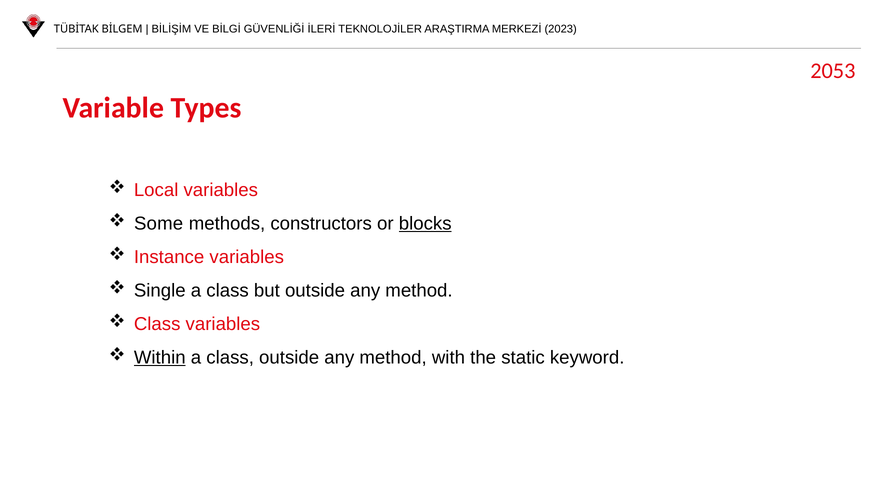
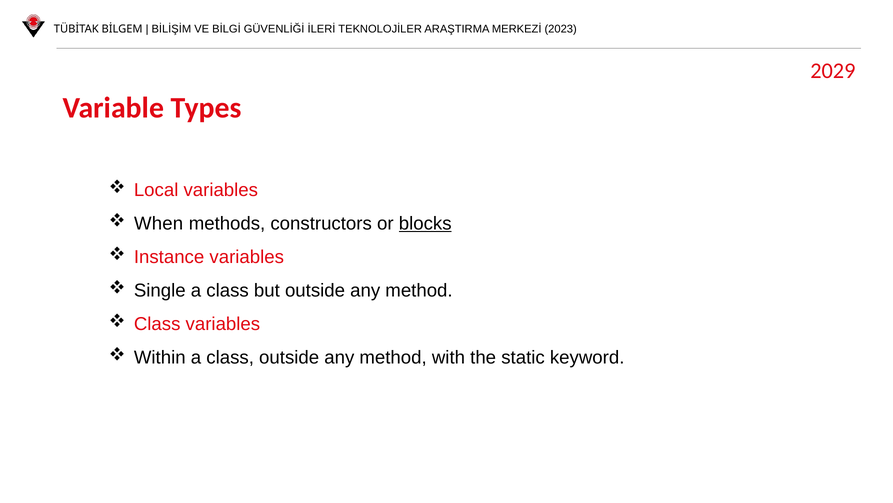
2053: 2053 -> 2029 (833, 71)
Some: Some -> When (159, 223)
Within underline: present -> none (160, 357)
